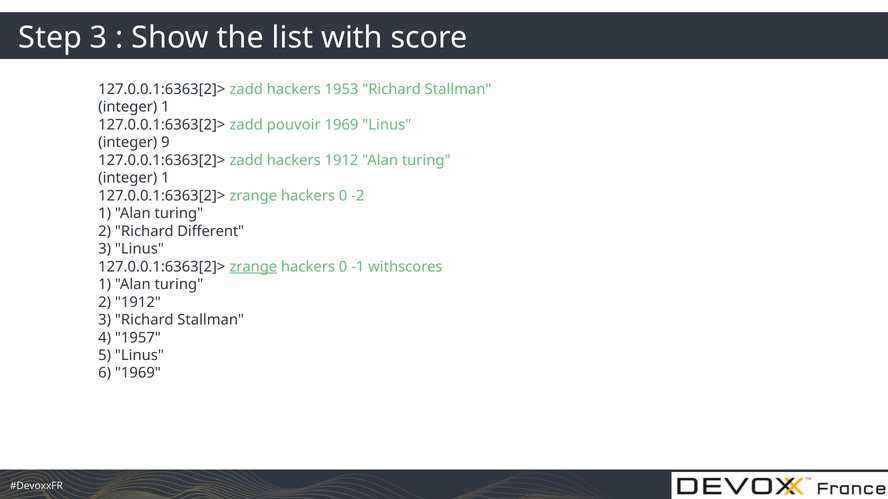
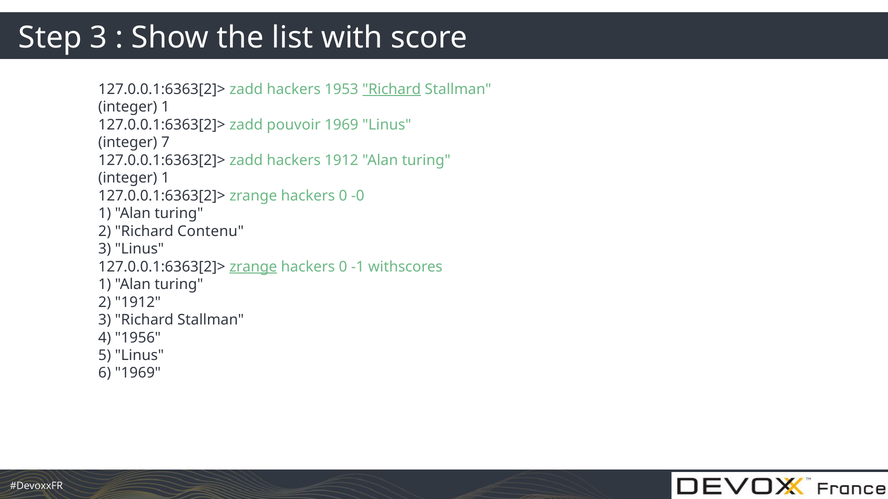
Richard underline: none -> present (392, 89)
9: 9 -> 7 (165, 143)
-2: -2 -> -0 (358, 196)
Different: Different -> Contenu (211, 231)
1957: 1957 -> 1956 (138, 338)
